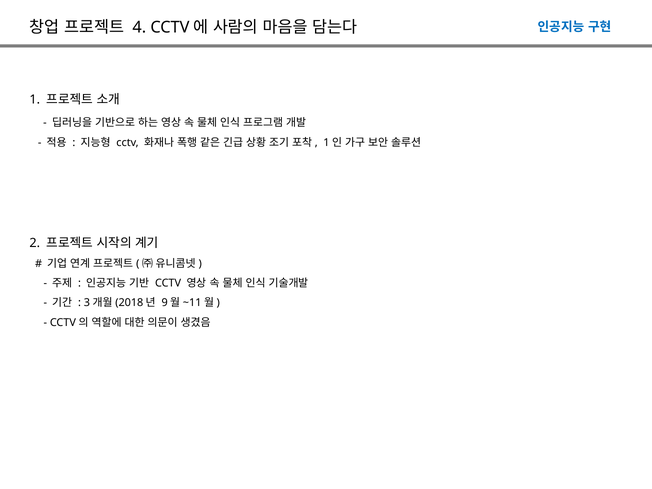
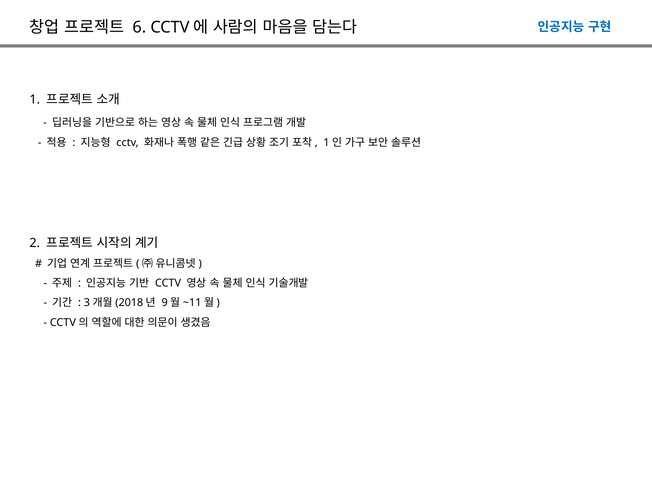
4: 4 -> 6 (139, 27)
